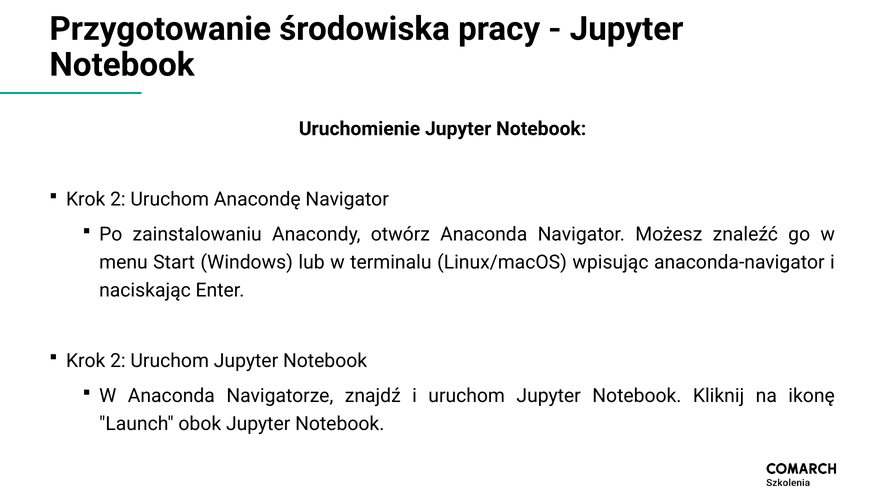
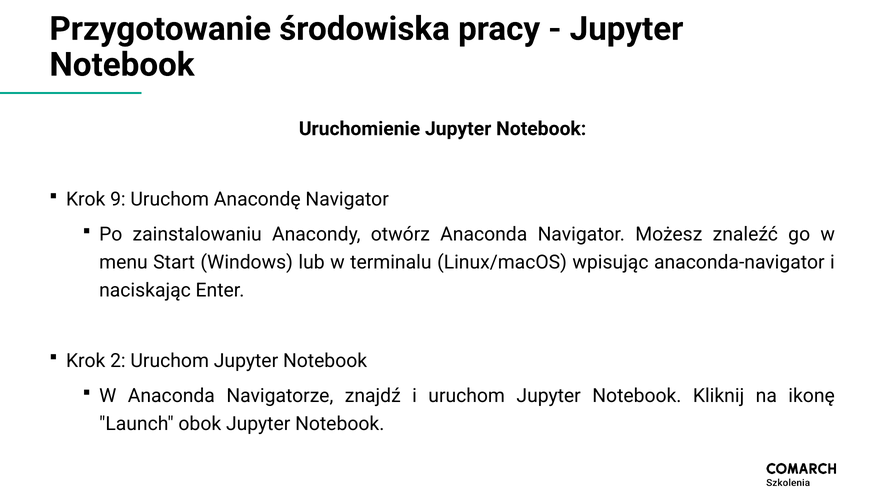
2: 2 -> 9 (118, 199)
